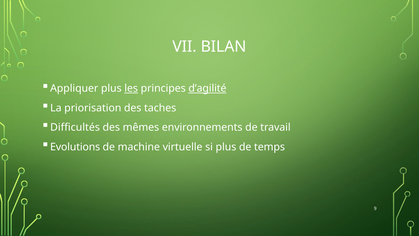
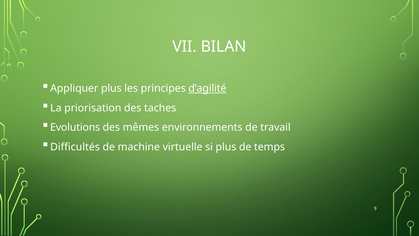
les underline: present -> none (131, 88)
Difficultés: Difficultés -> Evolutions (75, 127)
Evolutions: Evolutions -> Difficultés (75, 147)
